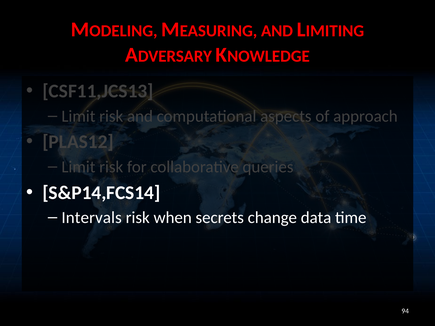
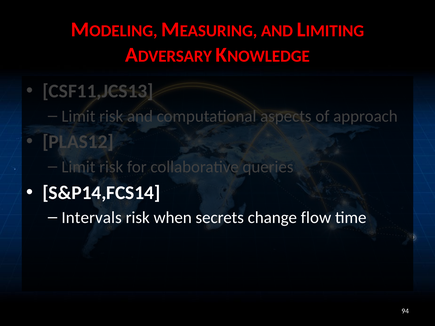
data: data -> flow (316, 218)
